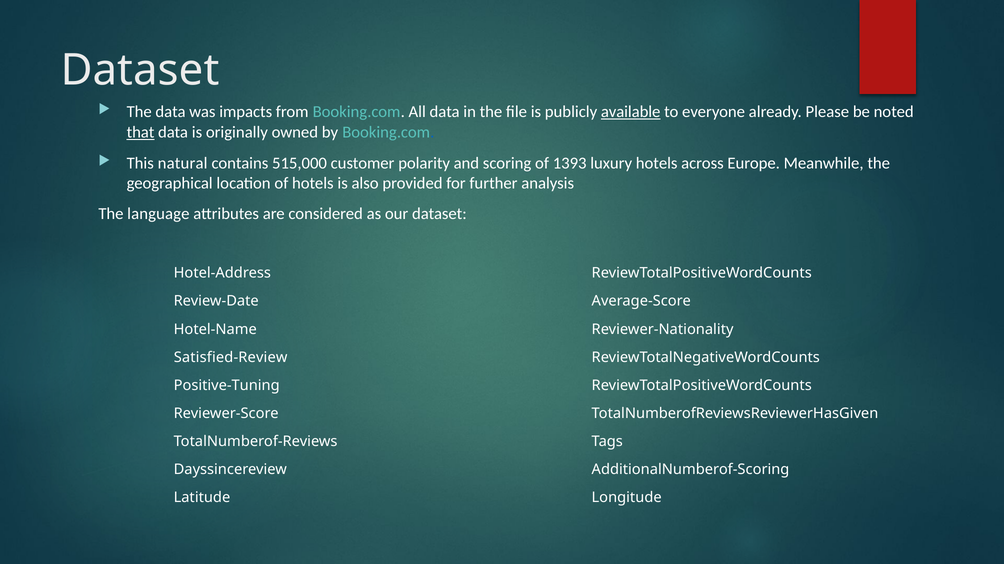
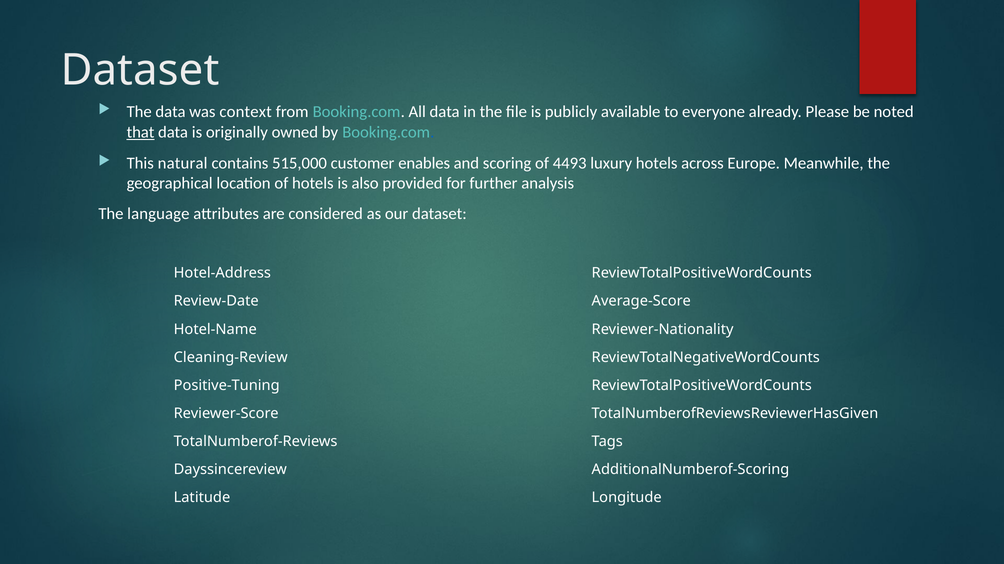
impacts: impacts -> context (246, 112)
available underline: present -> none (631, 112)
polarity: polarity -> enables (424, 163)
1393: 1393 -> 4493 (570, 163)
Satisfied-Review: Satisfied-Review -> Cleaning-Review (231, 358)
